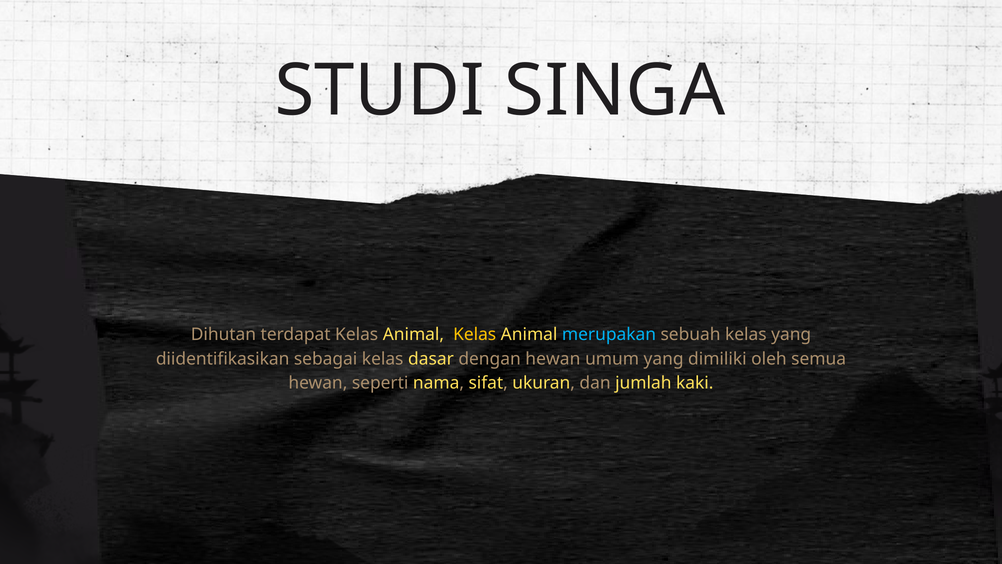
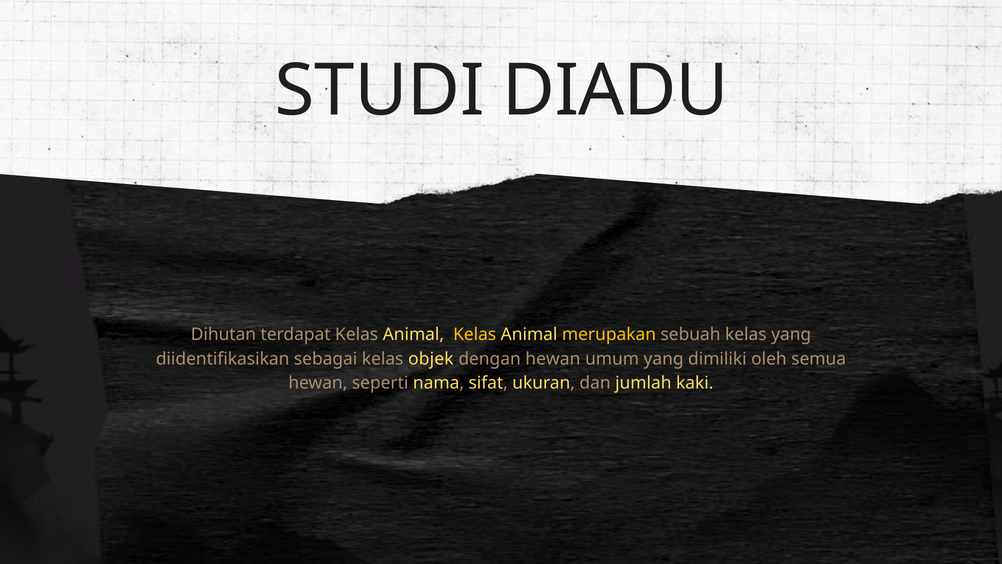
SINGA: SINGA -> DIADU (616, 91)
merupakan colour: light blue -> yellow (609, 334)
dasar: dasar -> objek (431, 359)
